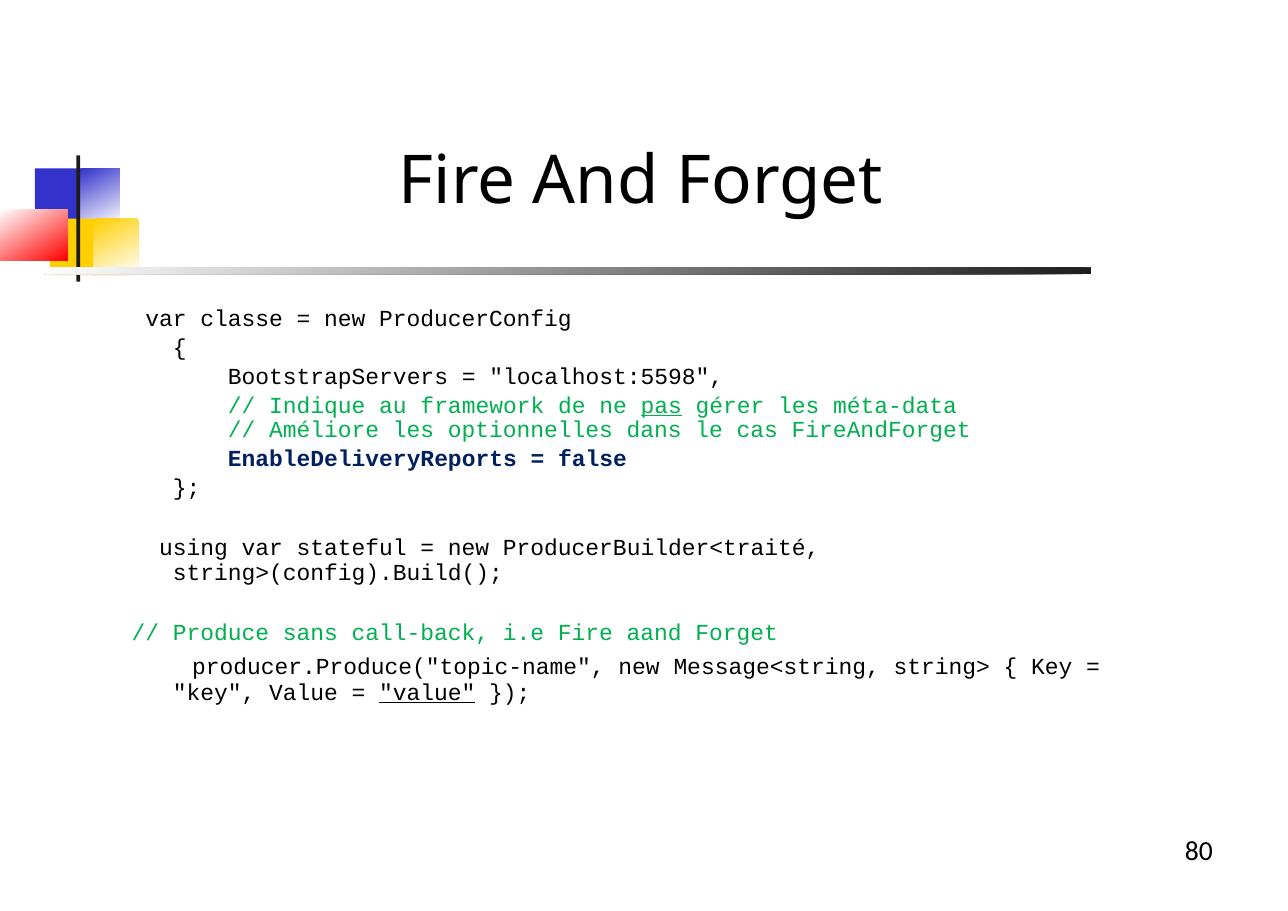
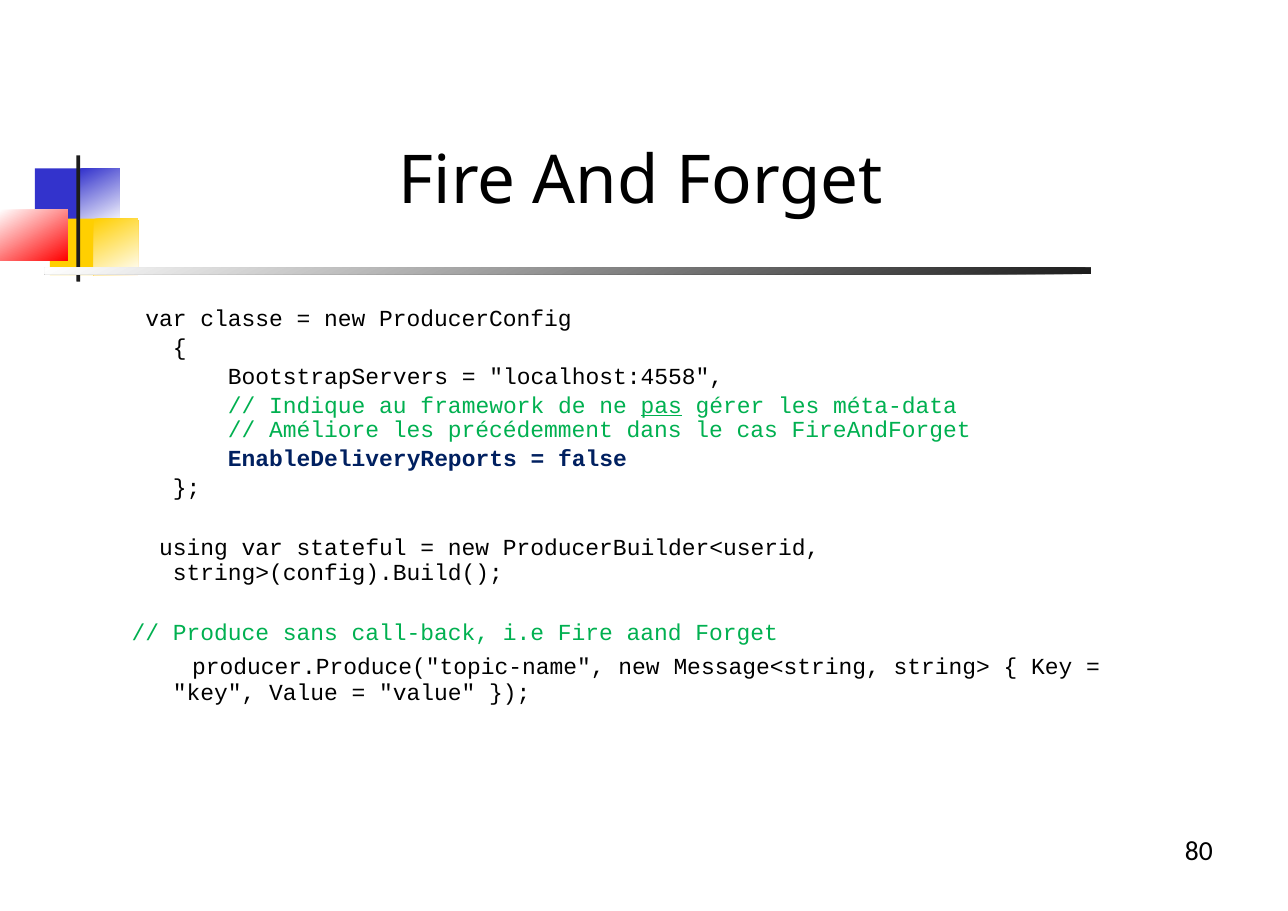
localhost:5598: localhost:5598 -> localhost:4558 (606, 377)
optionnelles: optionnelles -> précédemment (530, 430)
ProducerBuilder<traité: ProducerBuilder<traité -> ProducerBuilder<userid (661, 548)
value underline: present -> none (427, 692)
